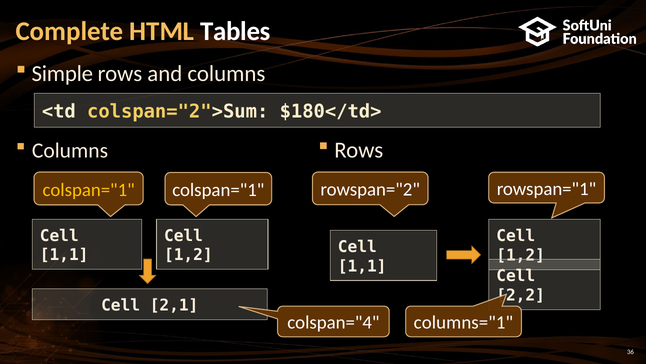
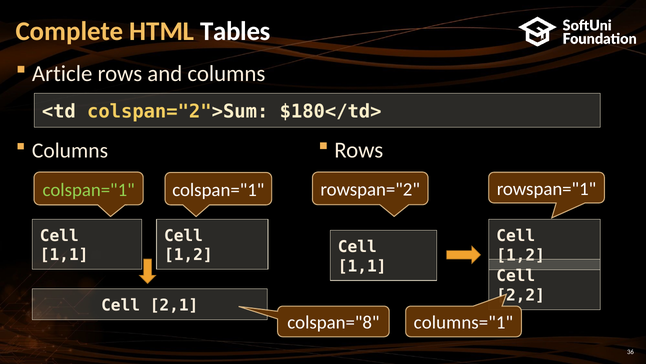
Simple: Simple -> Article (62, 74)
colspan="1 colour: yellow -> light green (89, 189)
colspan="4: colspan="4 -> colspan="8 (333, 322)
